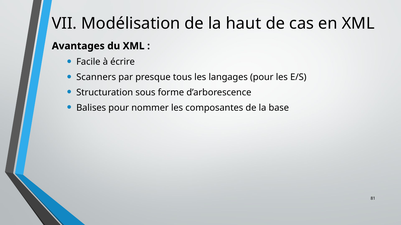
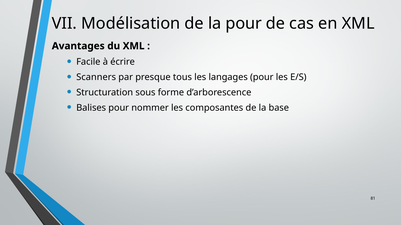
la haut: haut -> pour (244, 23)
